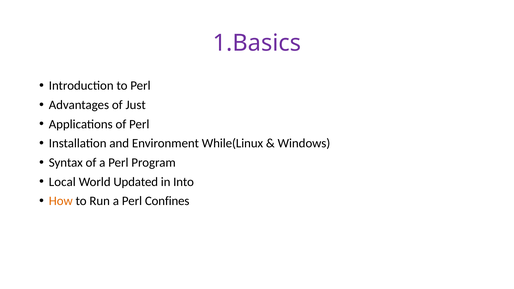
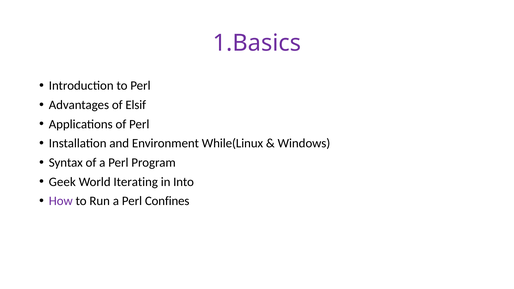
Just: Just -> Elsif (136, 105)
Local: Local -> Geek (62, 182)
Updated: Updated -> Iterating (136, 182)
How colour: orange -> purple (61, 201)
